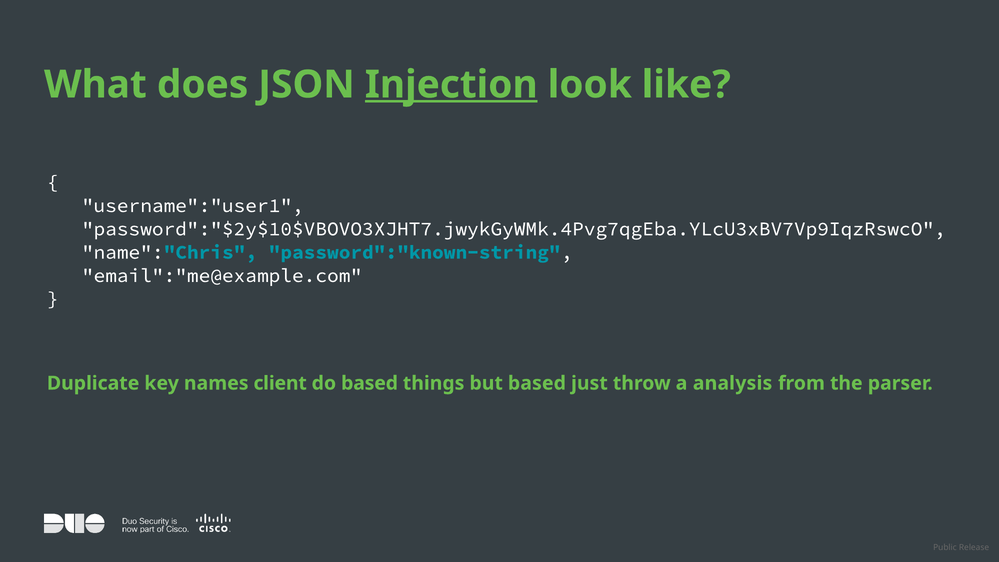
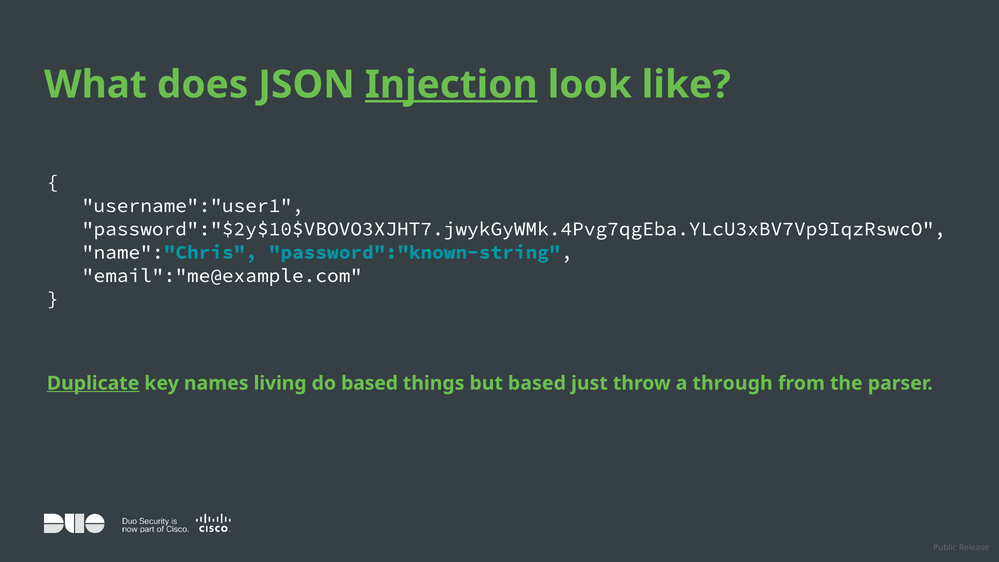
Duplicate underline: none -> present (93, 383)
client: client -> living (280, 383)
analysis: analysis -> through (733, 383)
